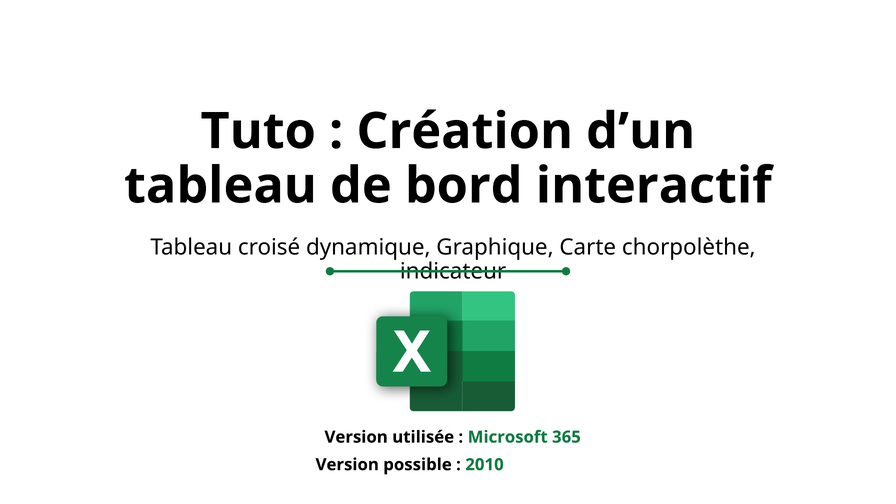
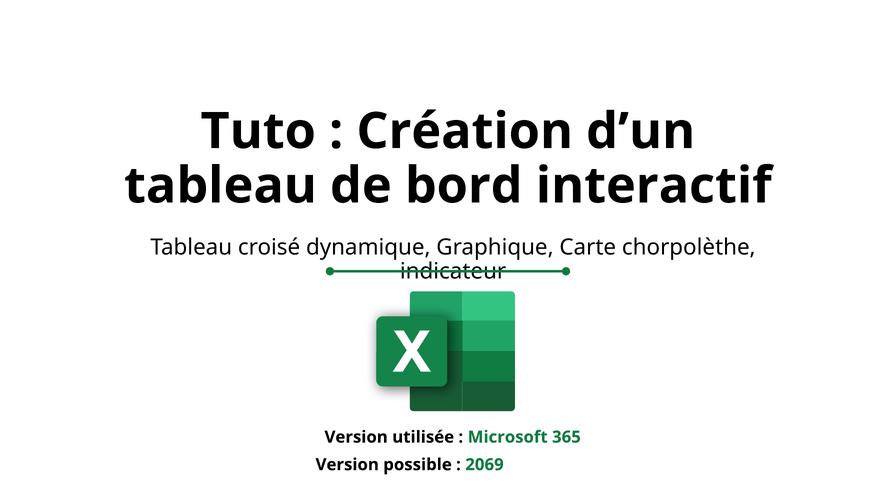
2010: 2010 -> 2069 (484, 465)
